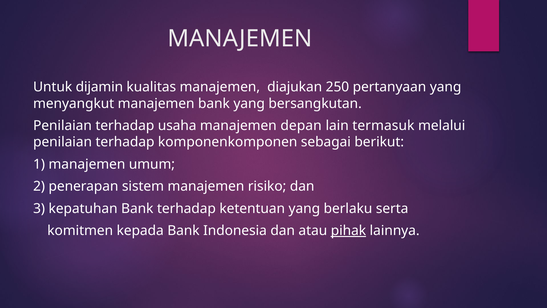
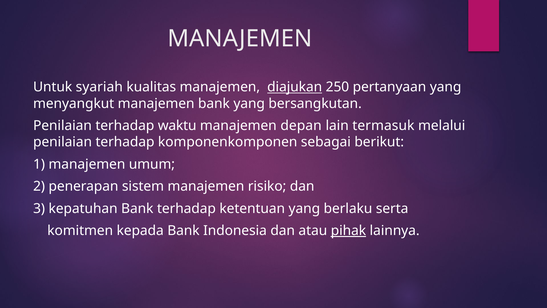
dijamin: dijamin -> syariah (99, 87)
diajukan underline: none -> present (295, 87)
usaha: usaha -> waktu (177, 126)
